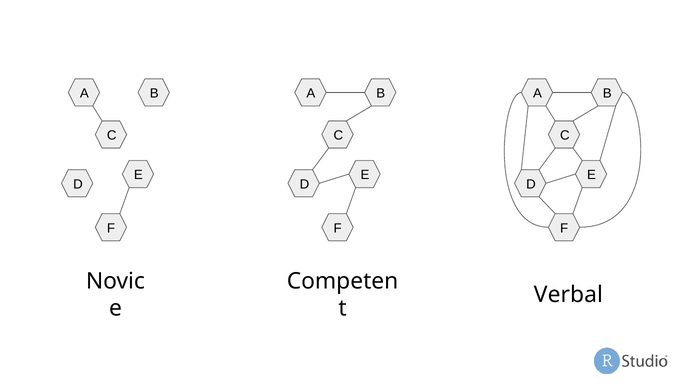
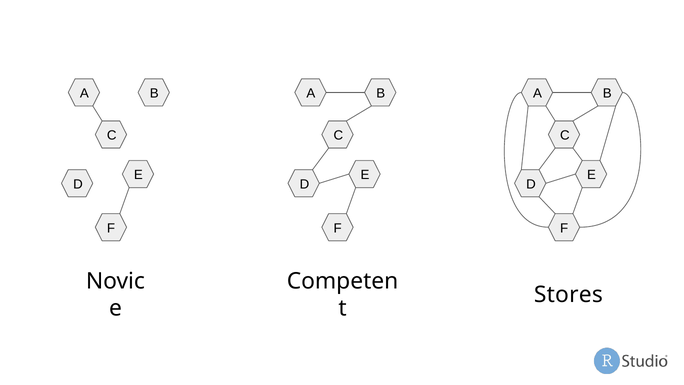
Verbal: Verbal -> Stores (568, 295)
